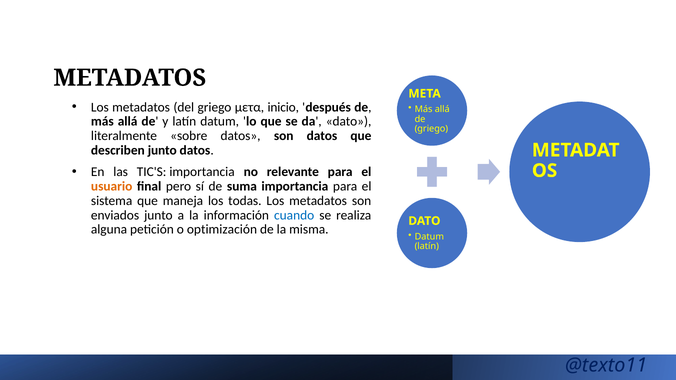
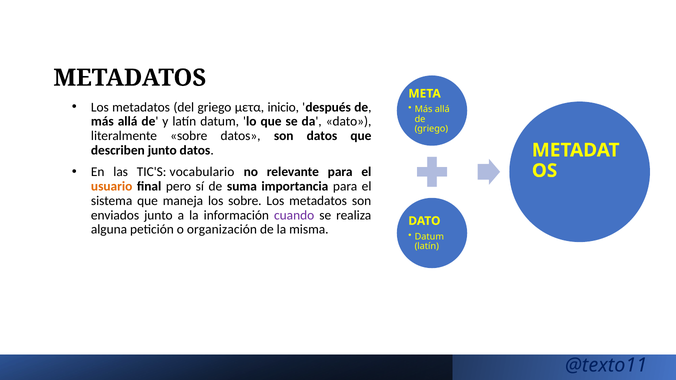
TIC'S importancia: importancia -> vocabulario (202, 172)
los todas: todas -> sobre (245, 201)
cuando colour: blue -> purple (294, 215)
optimización: optimización -> organización (222, 230)
